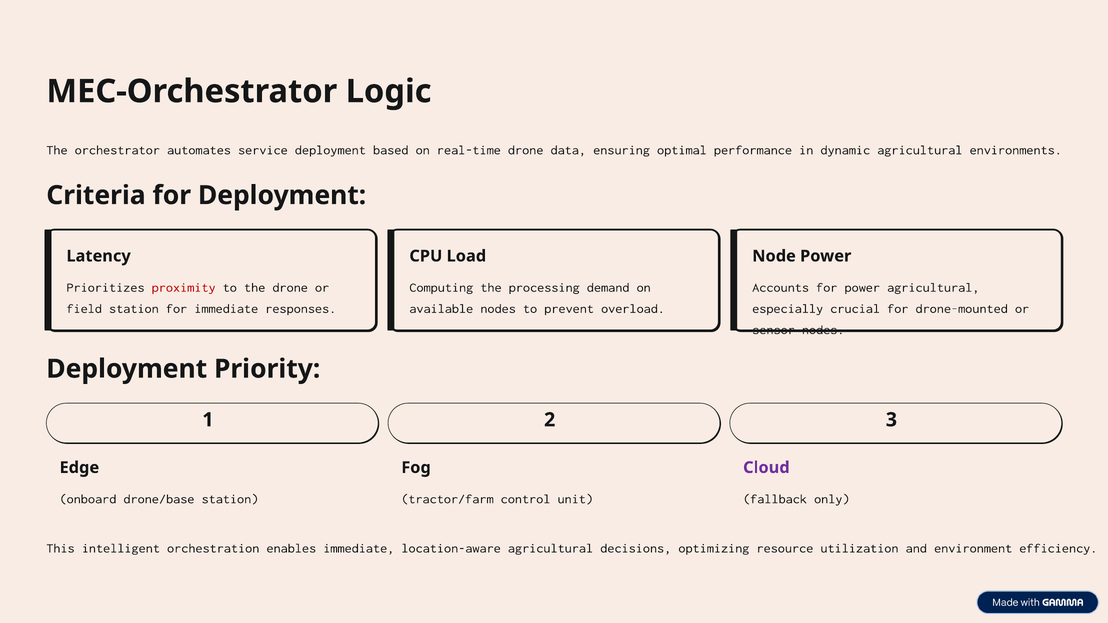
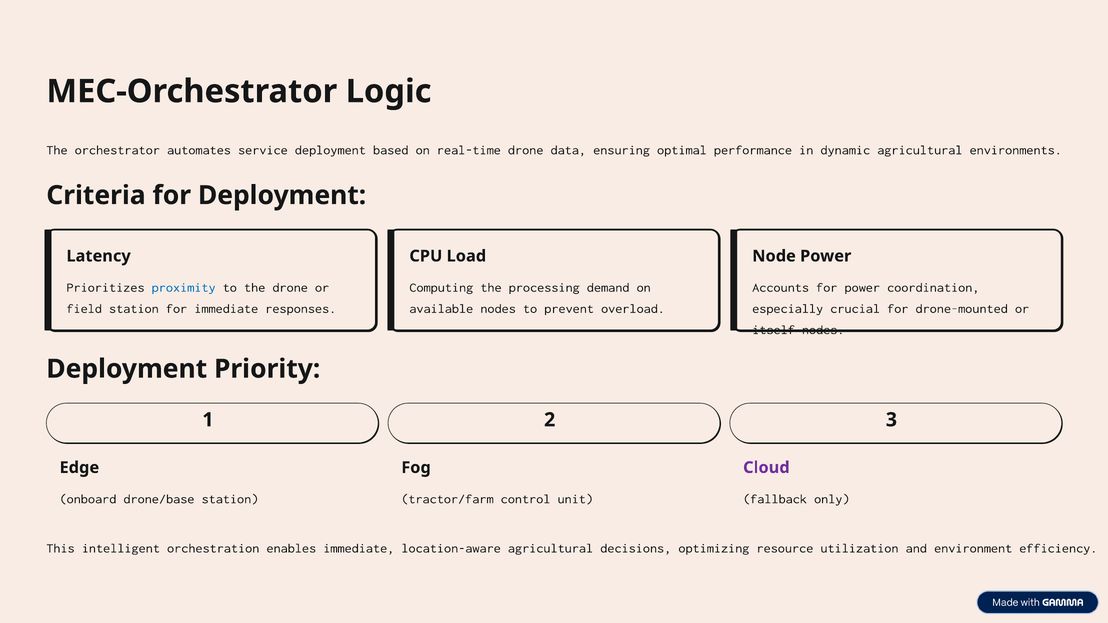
proximity colour: red -> blue (184, 288)
power agricultural: agricultural -> coordination (933, 288)
sensor: sensor -> itself (774, 330)
